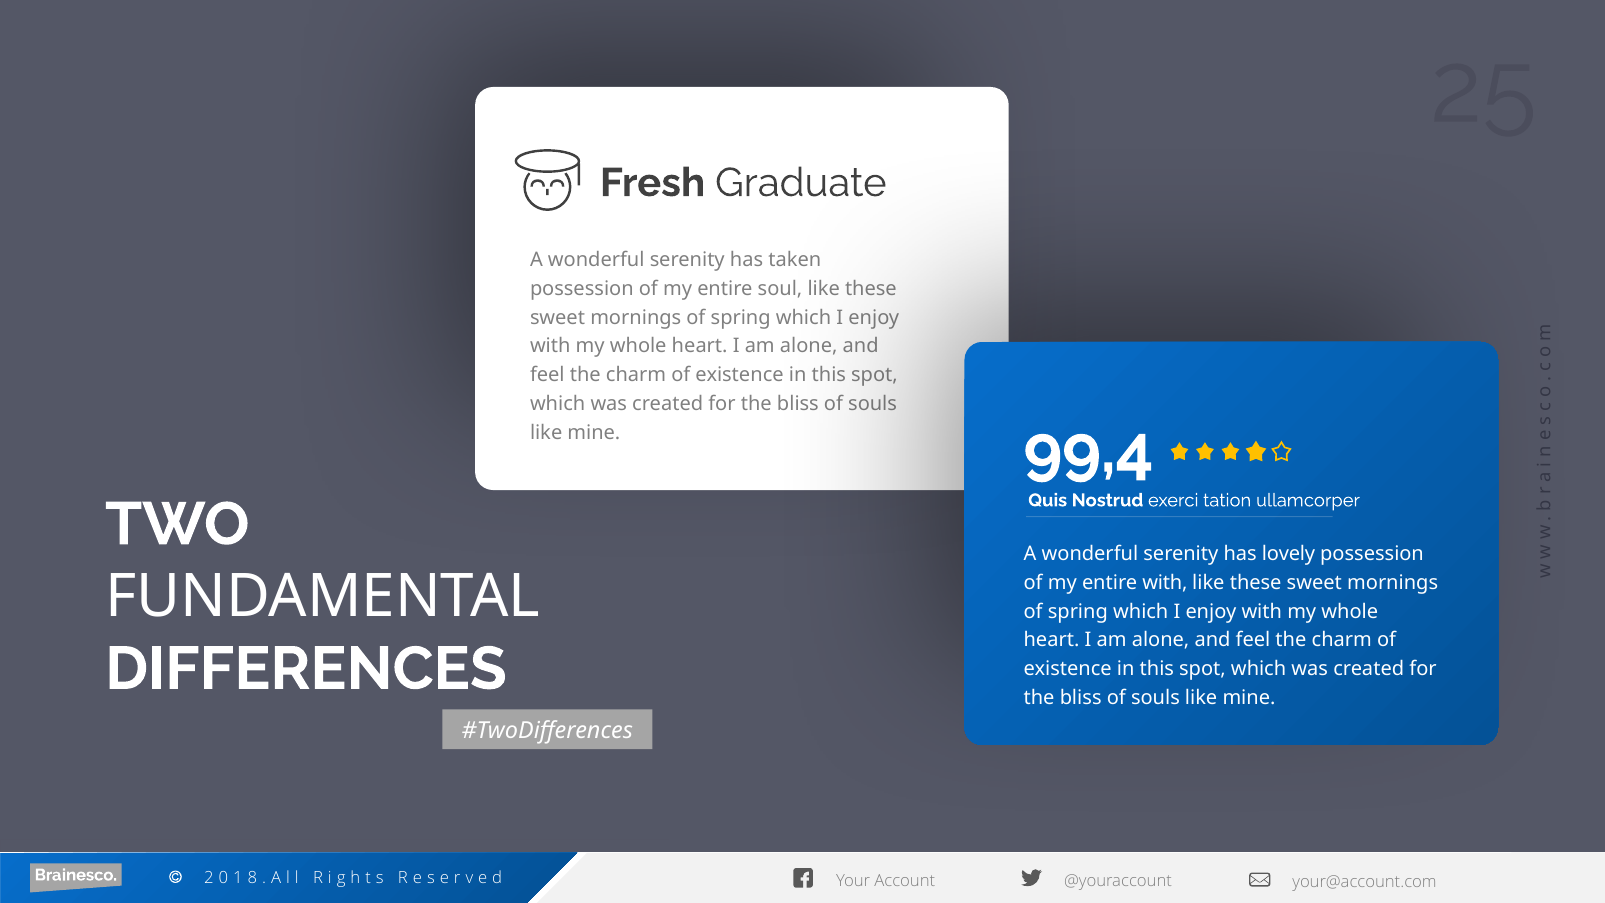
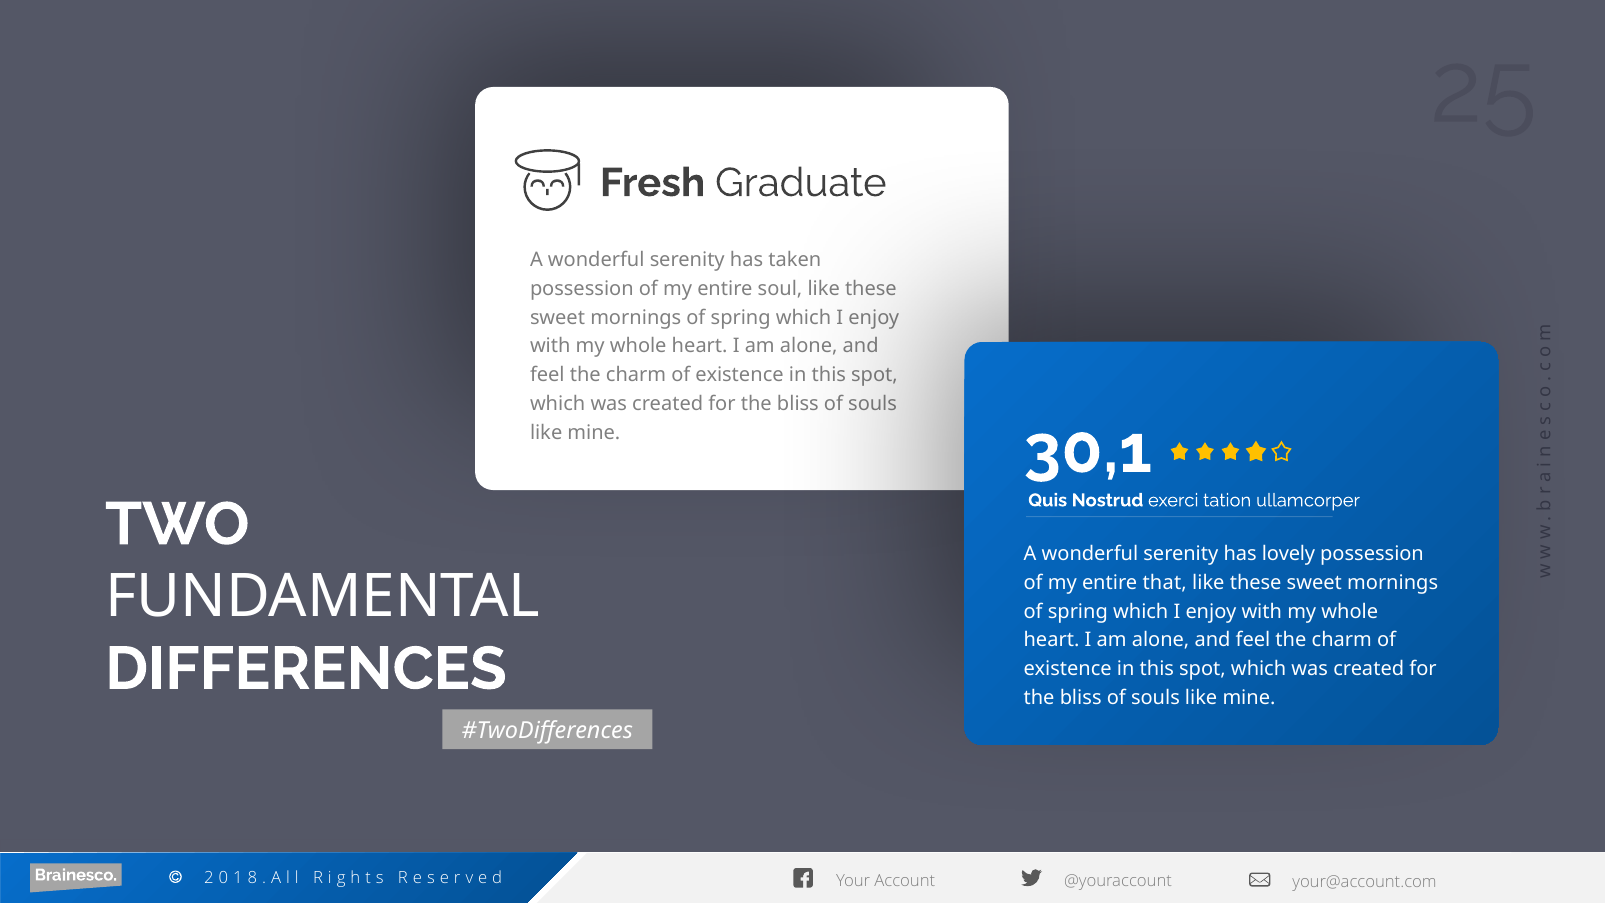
99,4: 99,4 -> 30,1 (1088, 450)
entire with: with -> that (1165, 582)
